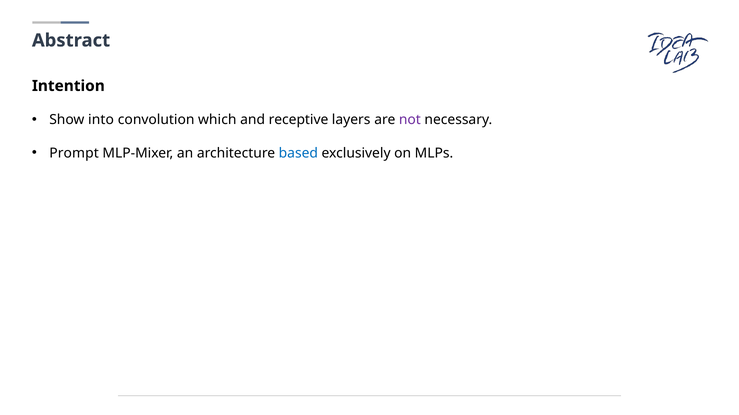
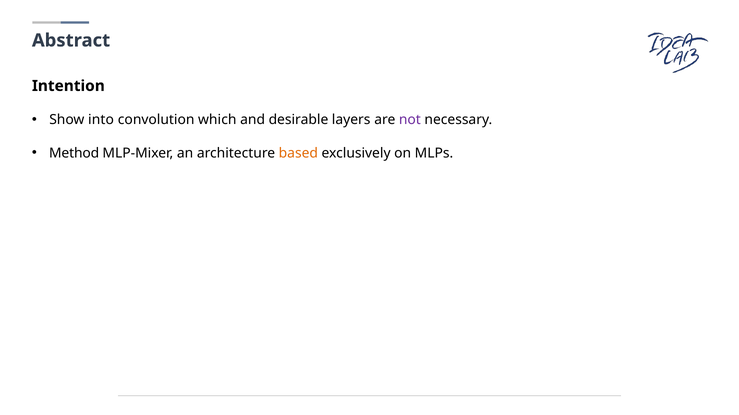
receptive: receptive -> desirable (298, 120)
Prompt: Prompt -> Method (74, 153)
based colour: blue -> orange (298, 153)
